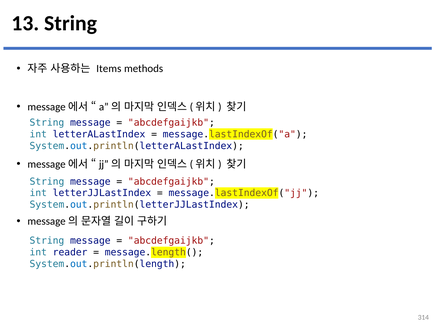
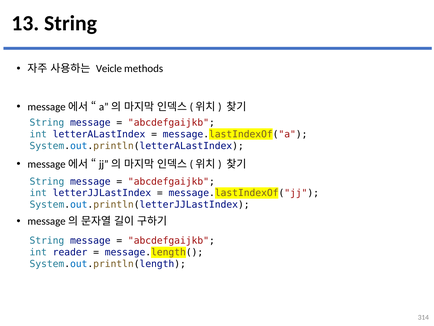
Items: Items -> Veicle (109, 69)
